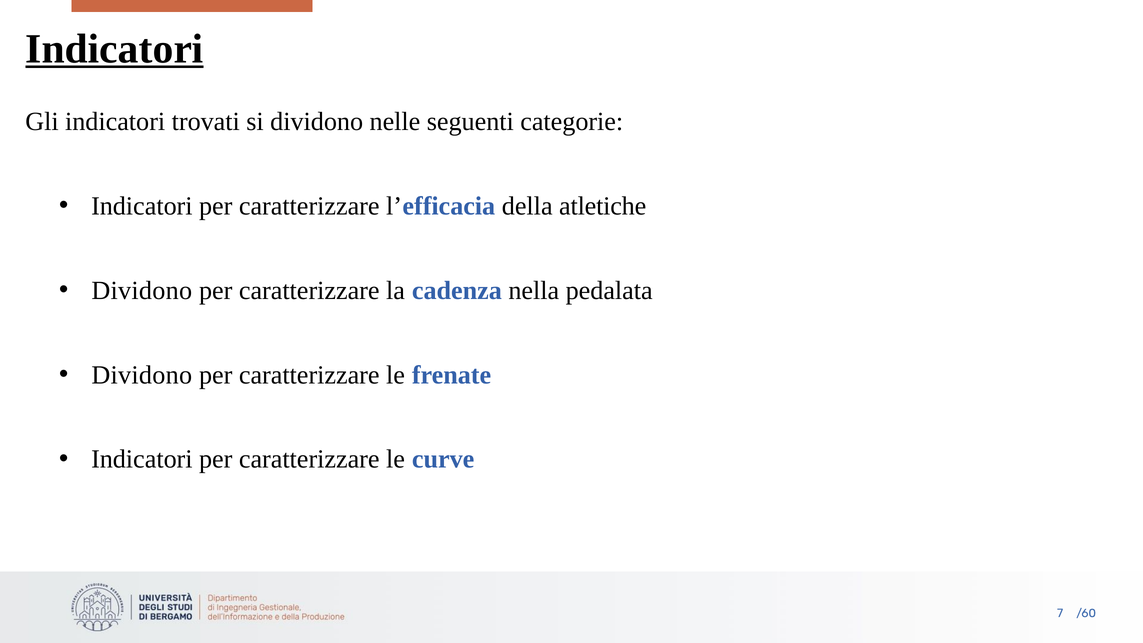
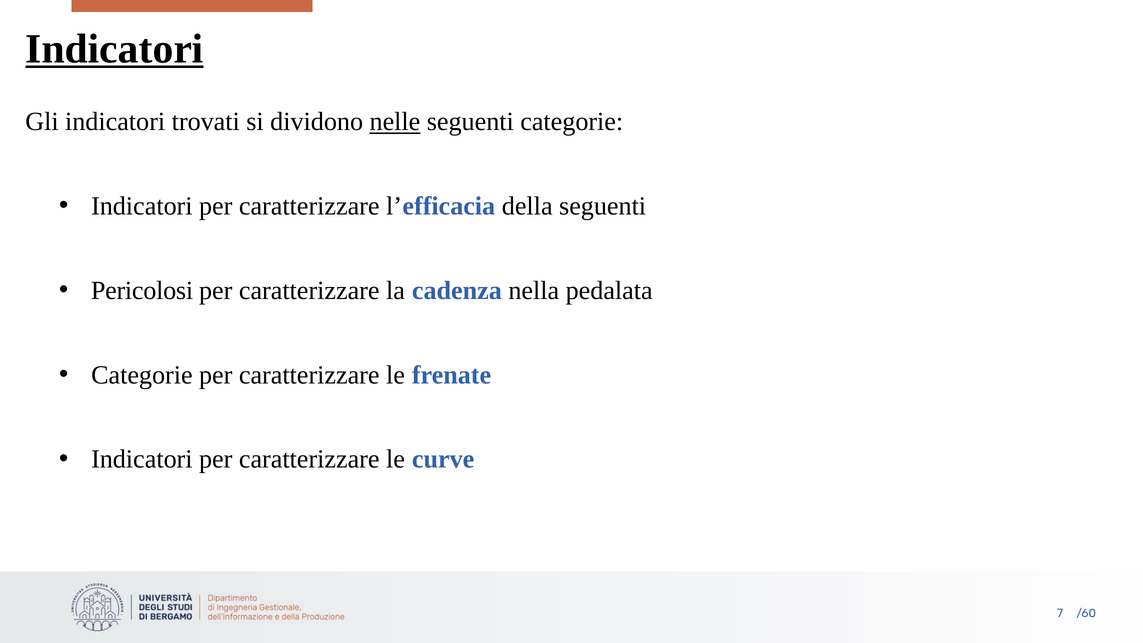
nelle underline: none -> present (395, 122)
della atletiche: atletiche -> seguenti (603, 206)
Dividono: Dividono -> Pericolosi (142, 291)
Dividono: Dividono -> Categorie (142, 375)
